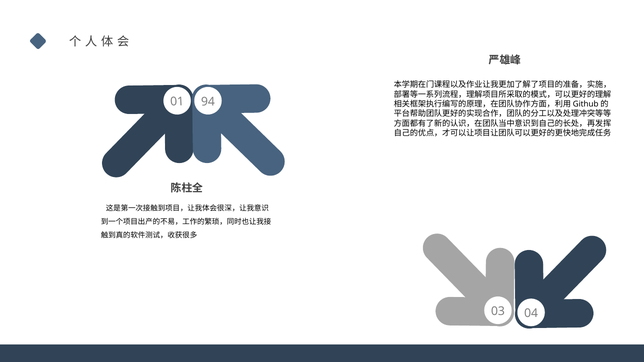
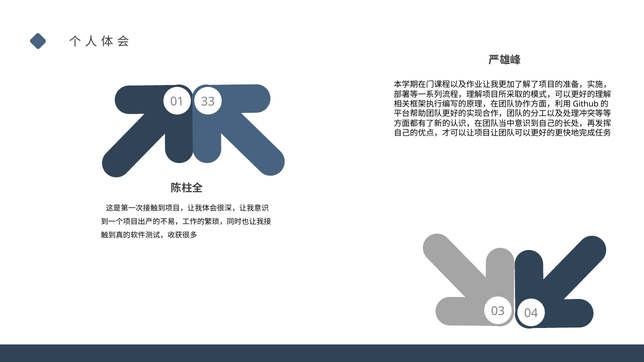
94: 94 -> 33 (208, 102)
